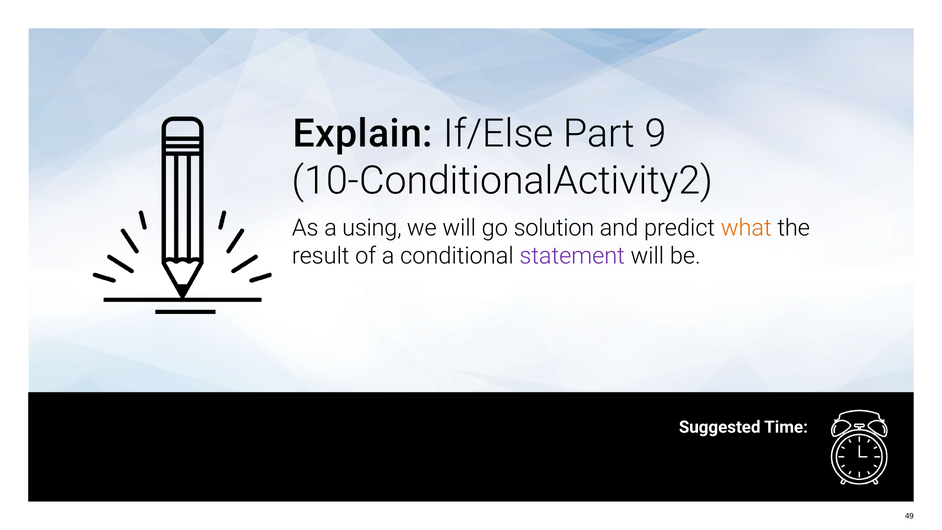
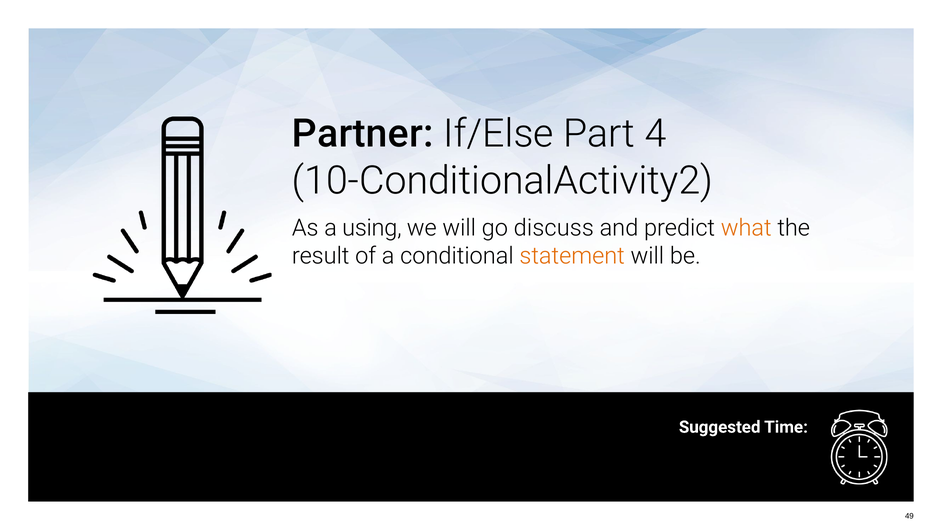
Explain: Explain -> Partner (363, 134)
9: 9 -> 4 (655, 134)
solution: solution -> discuss (554, 228)
statement colour: purple -> orange (572, 256)
